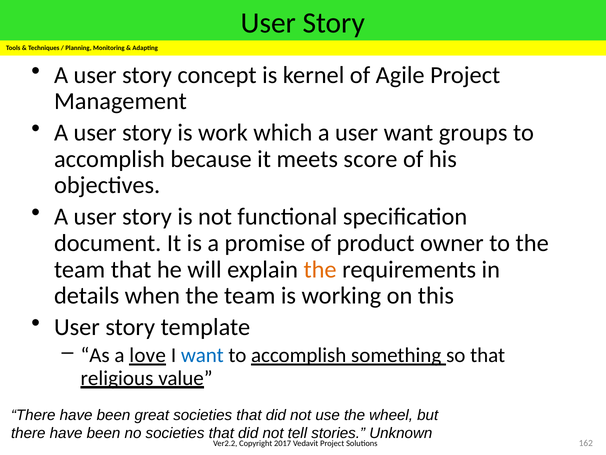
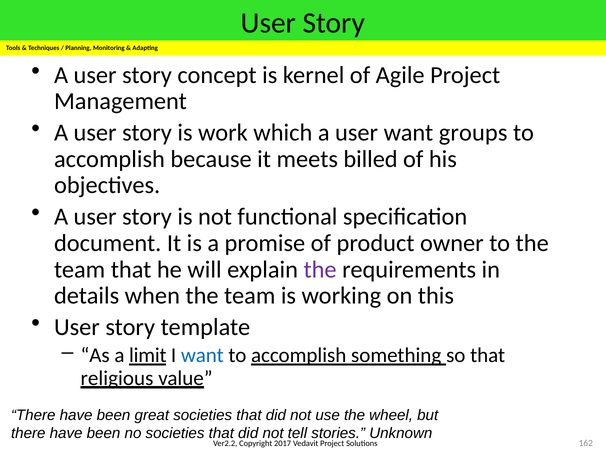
score: score -> billed (371, 159)
the colour: orange -> purple (320, 269)
love: love -> limit (148, 355)
